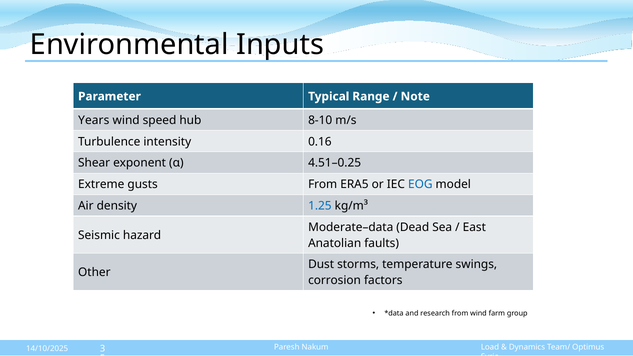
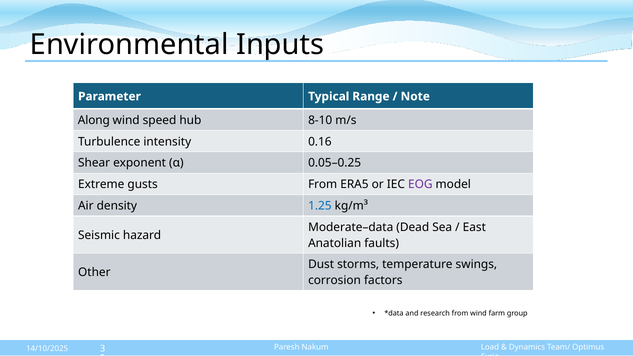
Years: Years -> Along (94, 120)
4.51–0.25: 4.51–0.25 -> 0.05–0.25 (335, 163)
EOG colour: blue -> purple (420, 185)
